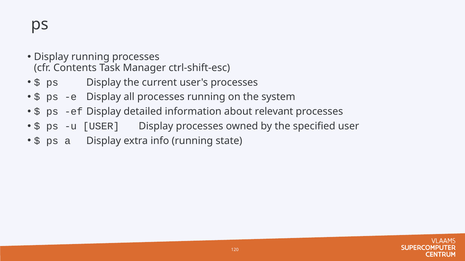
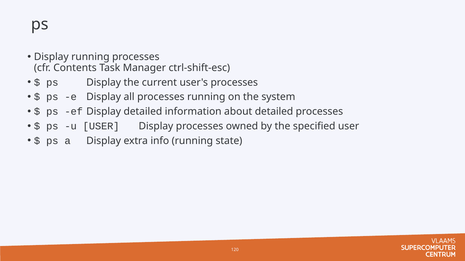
about relevant: relevant -> detailed (274, 112)
